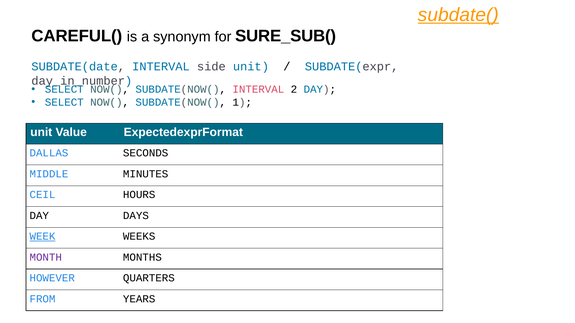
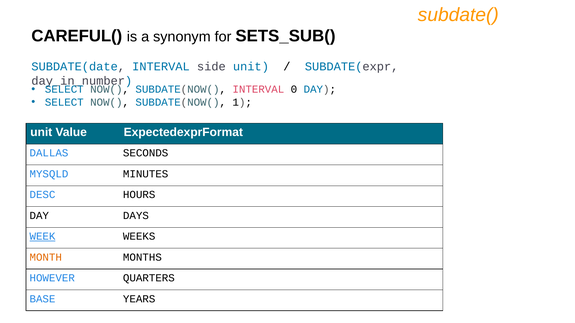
subdate( underline: present -> none (458, 15)
SURE_SUB(: SURE_SUB( -> SETS_SUB( (285, 36)
2: 2 -> 0 (294, 90)
MIDDLE: MIDDLE -> MYSQLD (49, 174)
CEIL: CEIL -> DESC (42, 195)
MONTH colour: purple -> orange (46, 258)
FROM: FROM -> BASE (42, 299)
